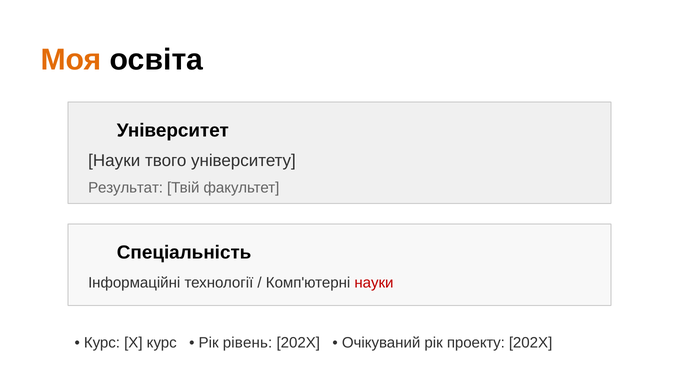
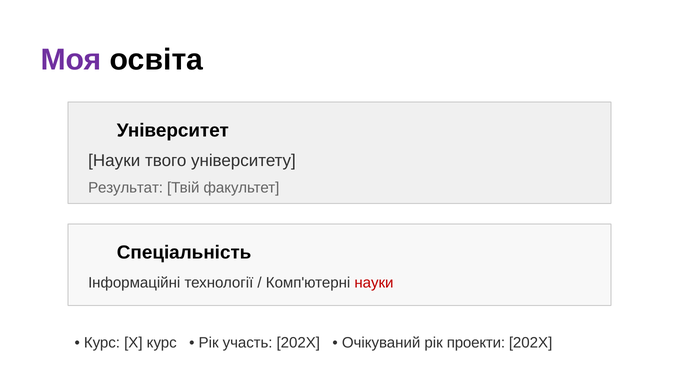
Моя colour: orange -> purple (71, 60)
рівень: рівень -> участь (248, 343)
проекту: проекту -> проекти (476, 343)
